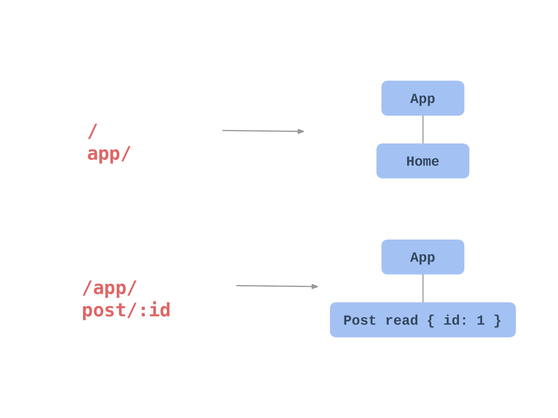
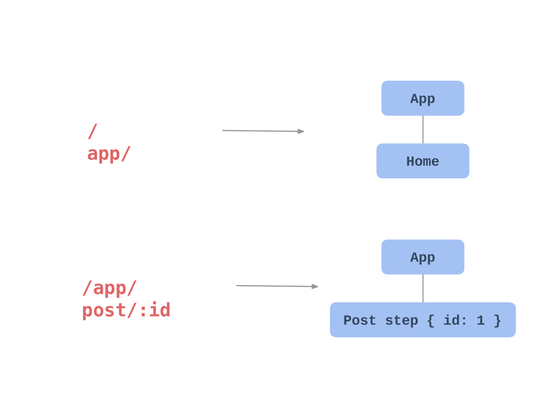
read: read -> step (402, 321)
